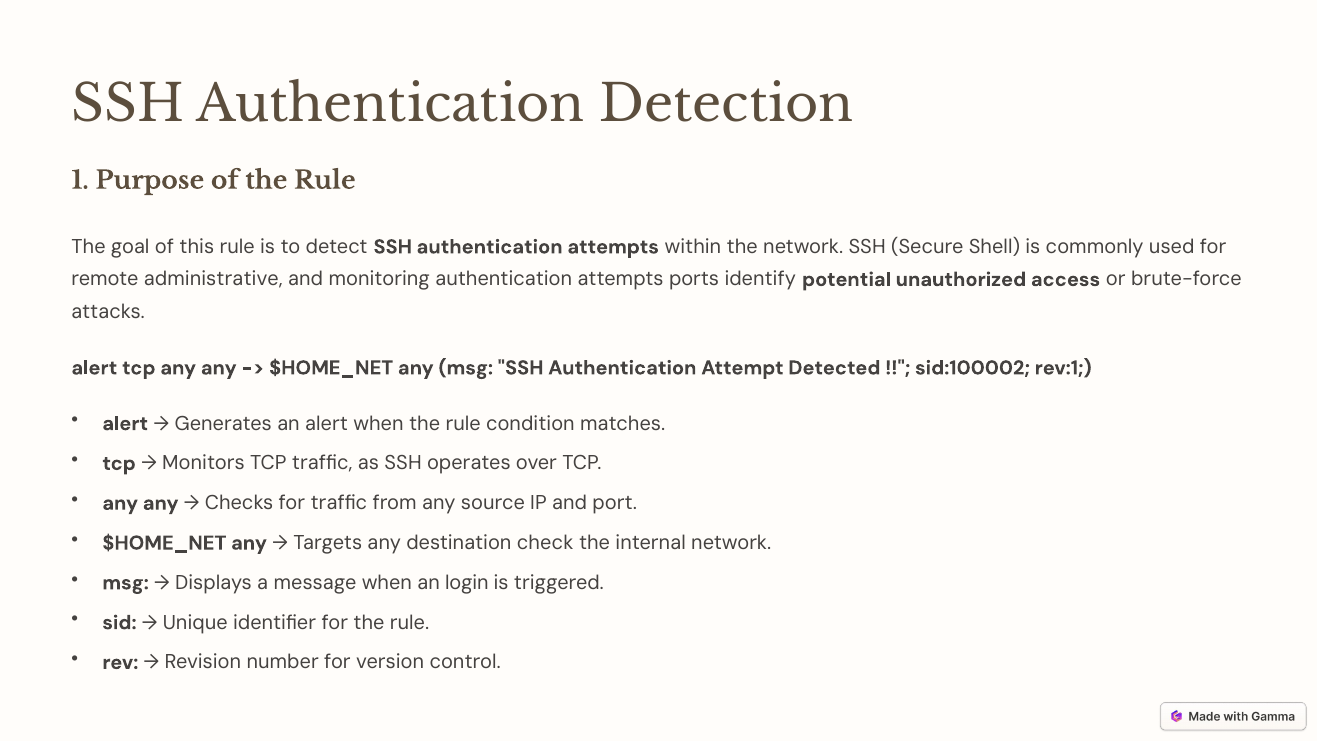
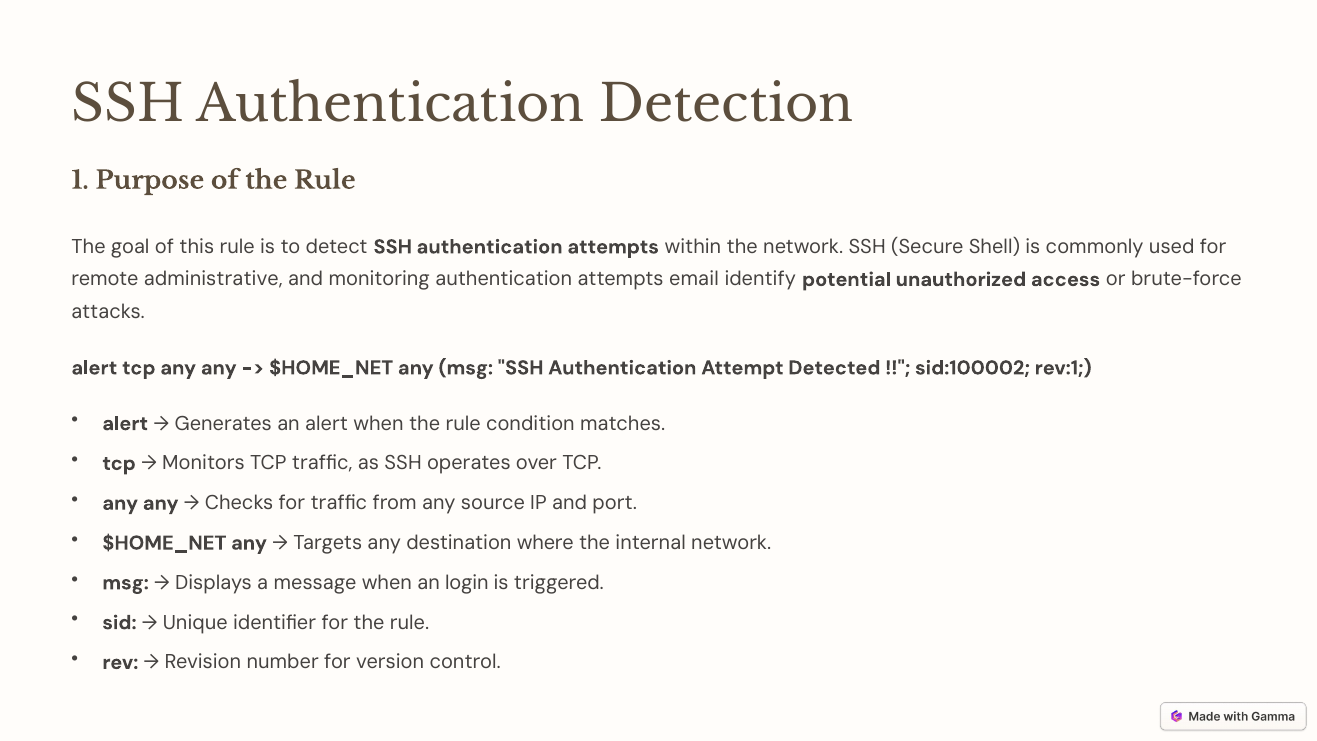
ports: ports -> email (694, 279)
check: check -> where (545, 543)
